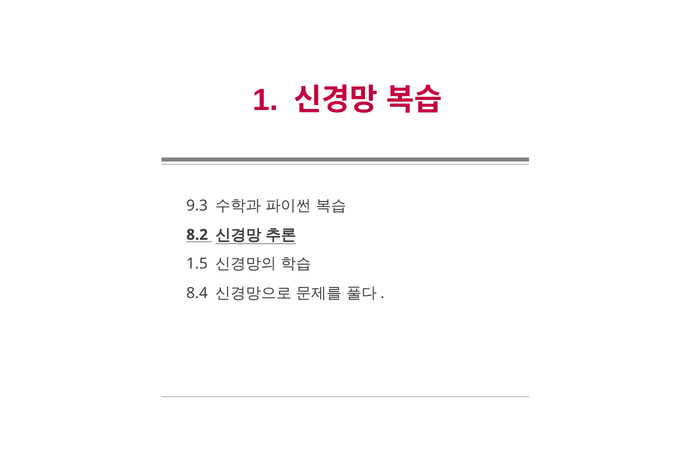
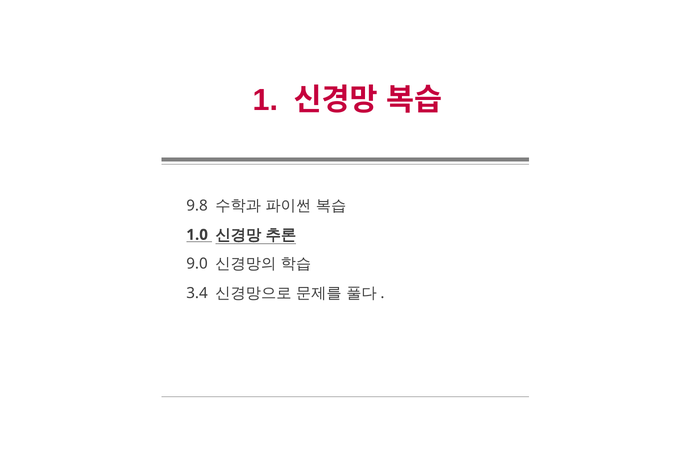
9.3: 9.3 -> 9.8 (197, 206)
8.2: 8.2 -> 1.0 (197, 235)
1.5: 1.5 -> 9.0 (197, 264)
8.4: 8.4 -> 3.4 (197, 293)
